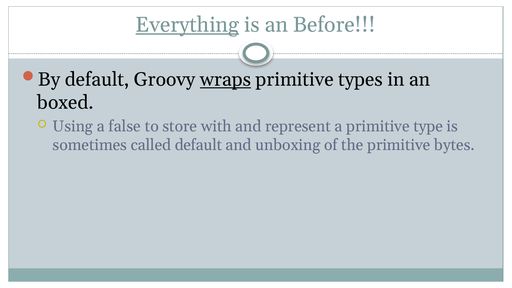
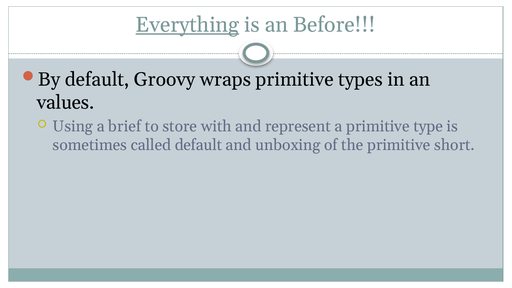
wraps underline: present -> none (226, 80)
boxed: boxed -> values (66, 103)
false: false -> brief (125, 126)
bytes: bytes -> short (455, 145)
